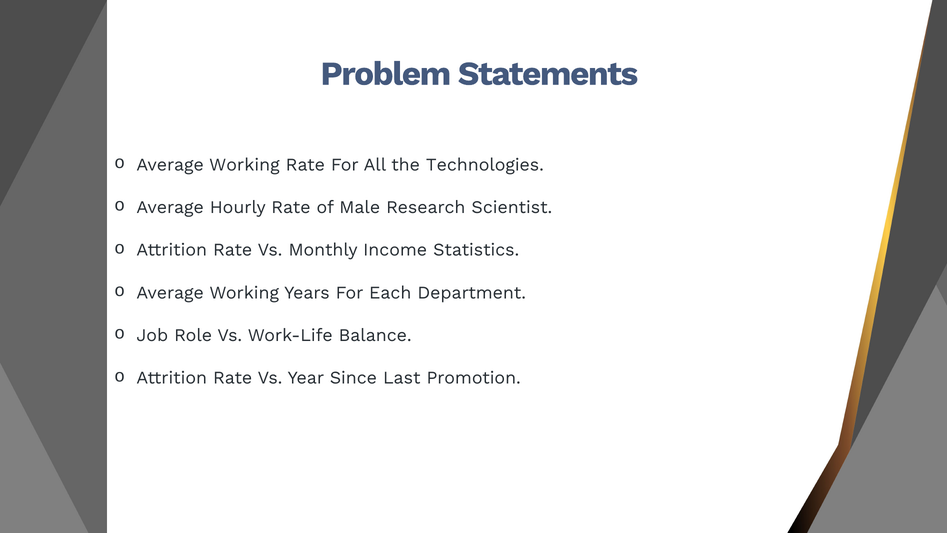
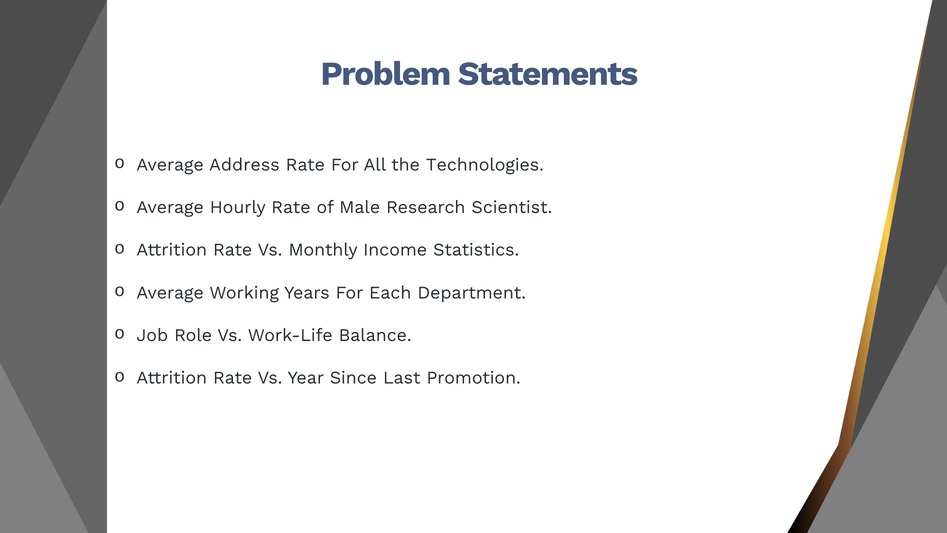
Working: Working -> Address (244, 165)
